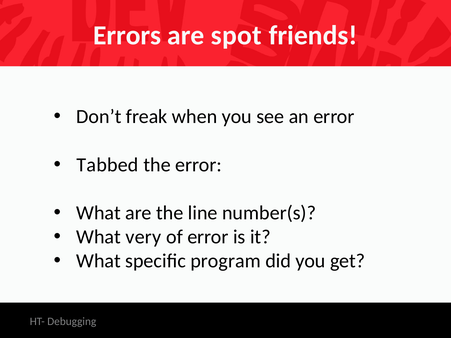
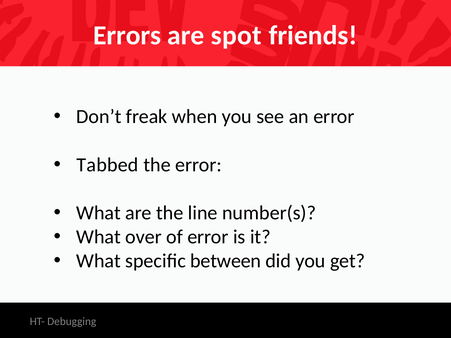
very: very -> over (143, 237)
program: program -> between (226, 261)
